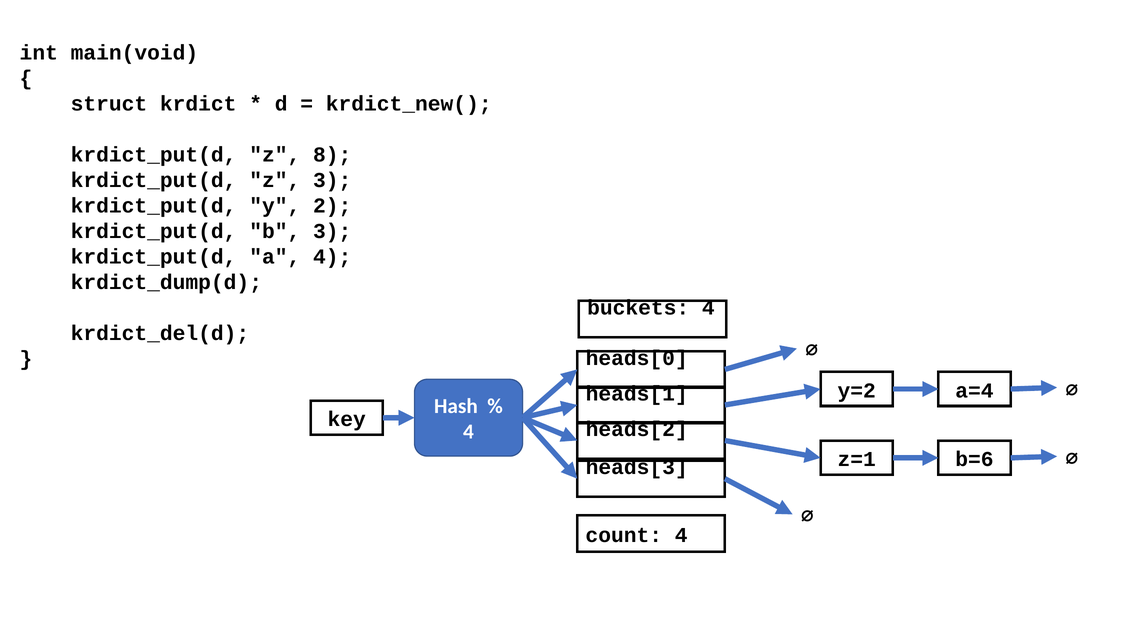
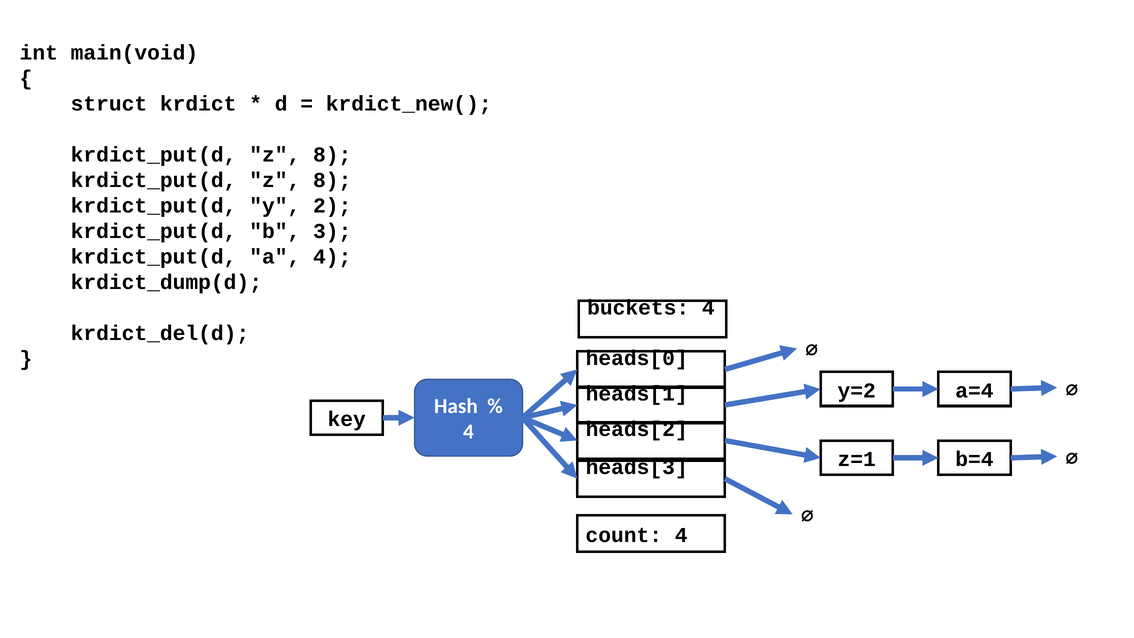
3: 3 -> 8 (332, 180)
b=6: b=6 -> b=4 (974, 459)
